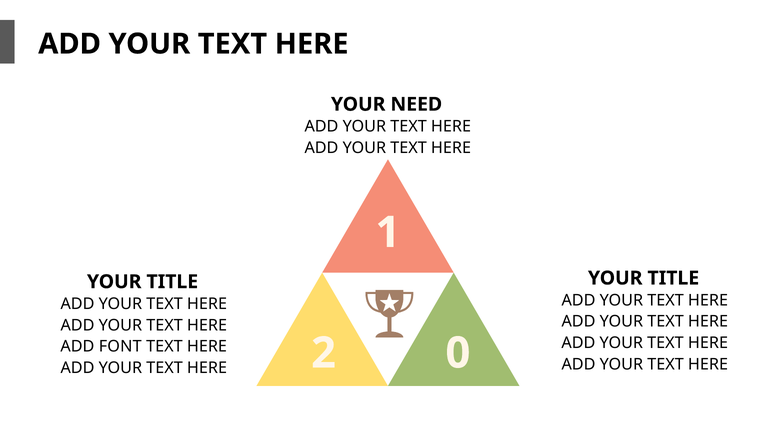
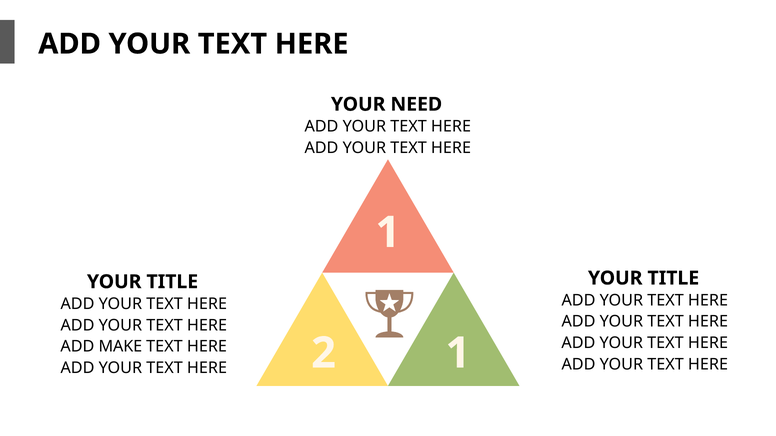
FONT: FONT -> MAKE (120, 347)
2 0: 0 -> 1 (458, 354)
